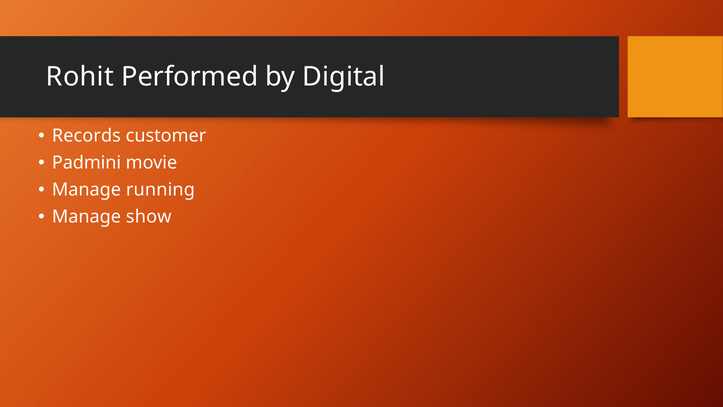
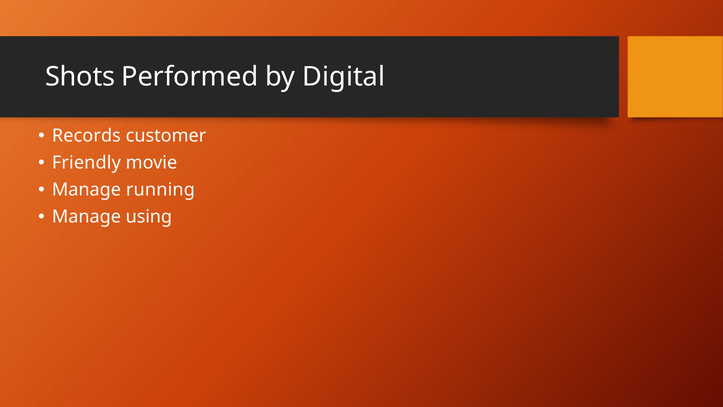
Rohit: Rohit -> Shots (80, 77)
Padmini: Padmini -> Friendly (86, 163)
show: show -> using (149, 217)
